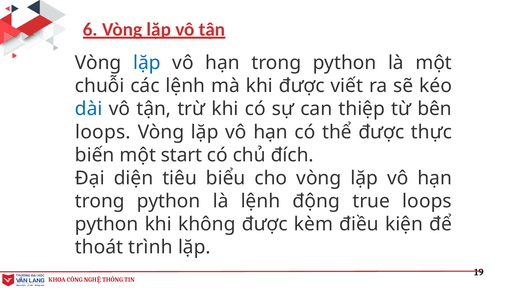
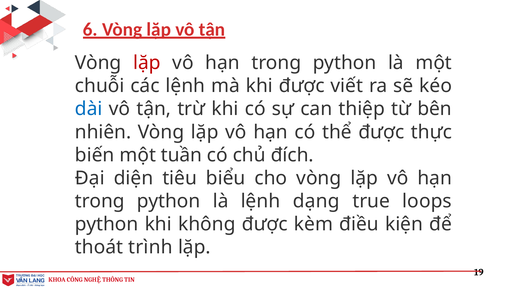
lặp colour: blue -> red (147, 63)
loops: loops -> nhiên (103, 132)
start: start -> tuần (181, 155)
động: động -> dạng (316, 201)
